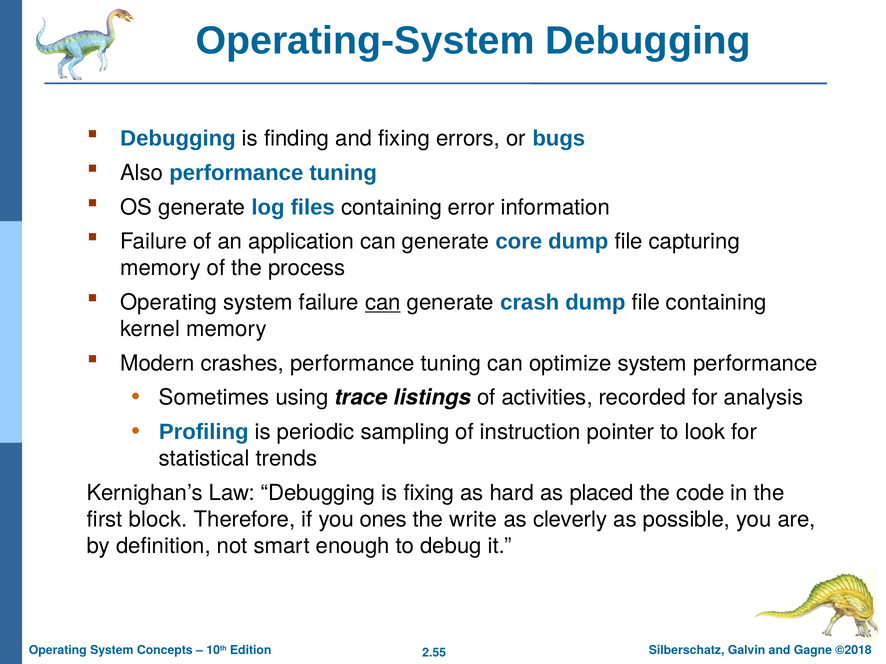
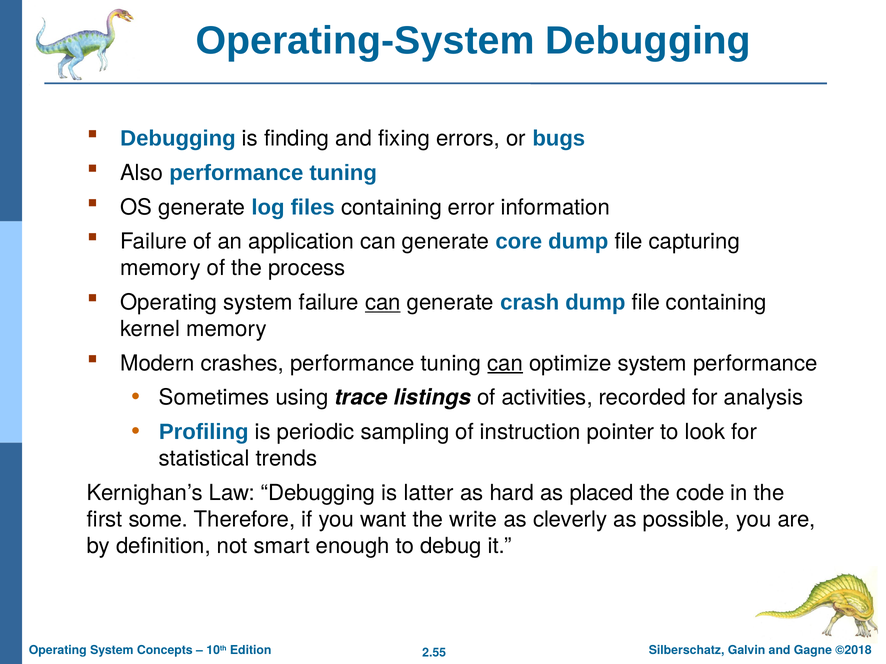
can underline: none -> present (505, 364)
is fixing: fixing -> latter (429, 493)
block: block -> some (158, 520)
ones: ones -> want (383, 520)
